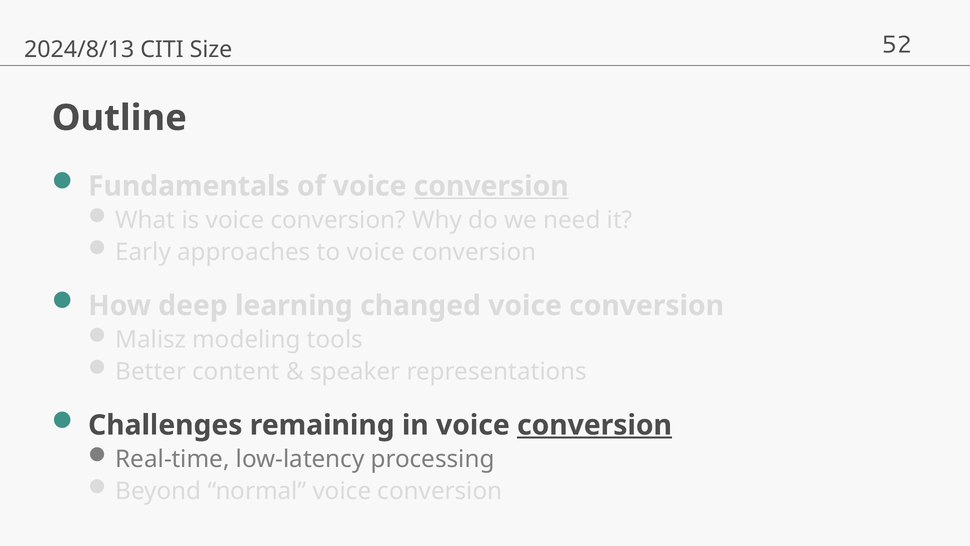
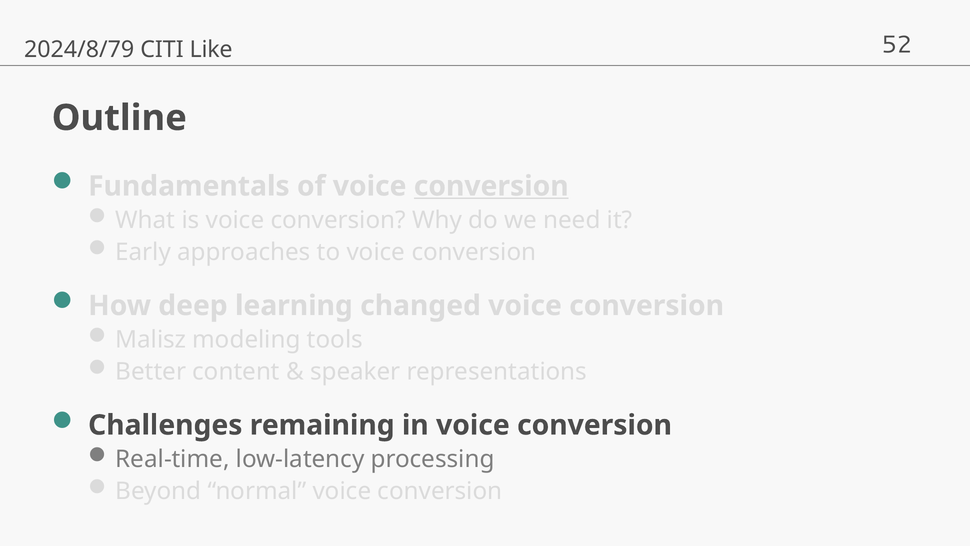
2024/8/13: 2024/8/13 -> 2024/8/79 (79, 50)
Size: Size -> Like (211, 50)
conversion underline: present -> none (594, 425)
